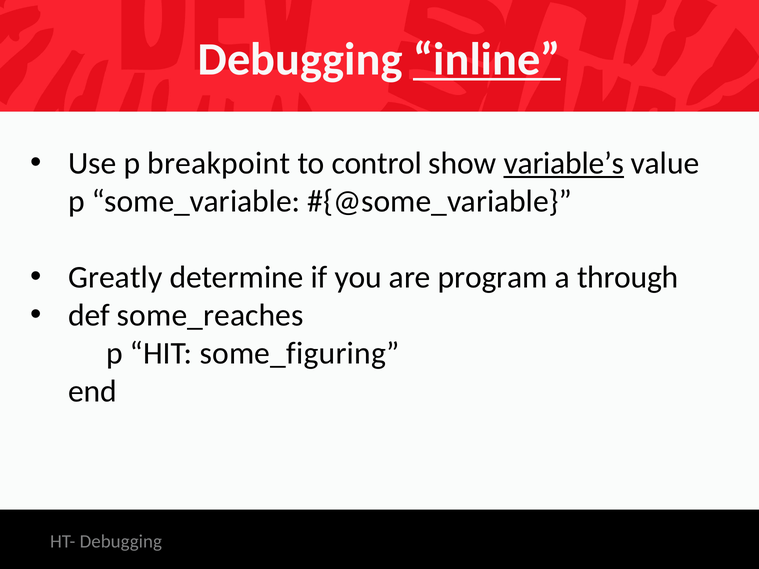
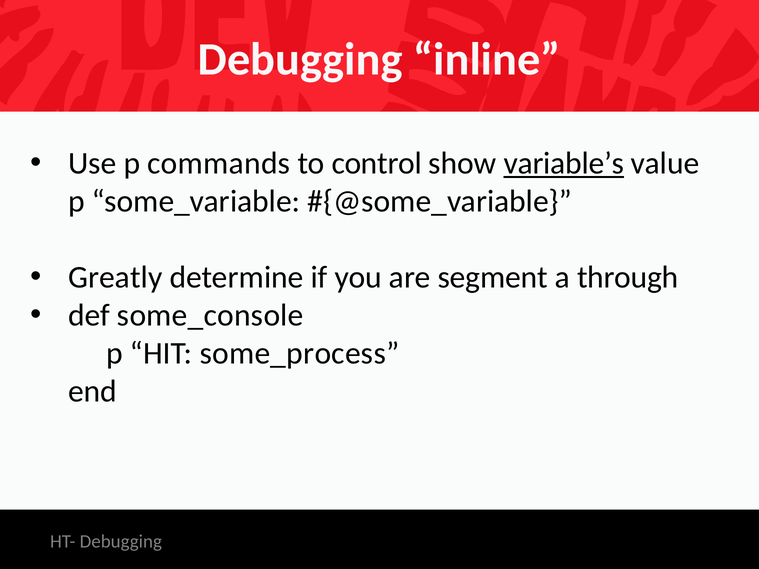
inline underline: present -> none (487, 59)
breakpoint: breakpoint -> commands (219, 164)
program: program -> segment (493, 277)
some_reaches: some_reaches -> some_console (210, 315)
some_figuring: some_figuring -> some_process (299, 353)
